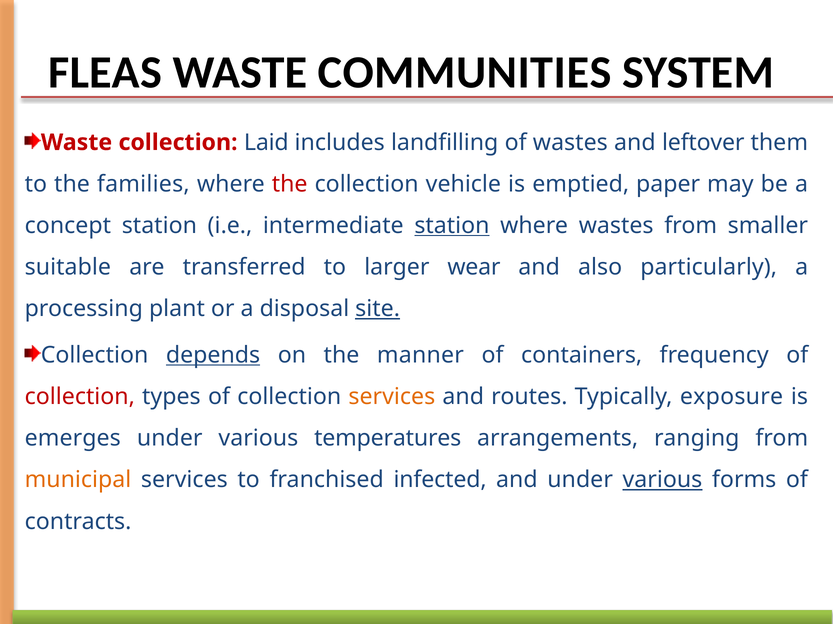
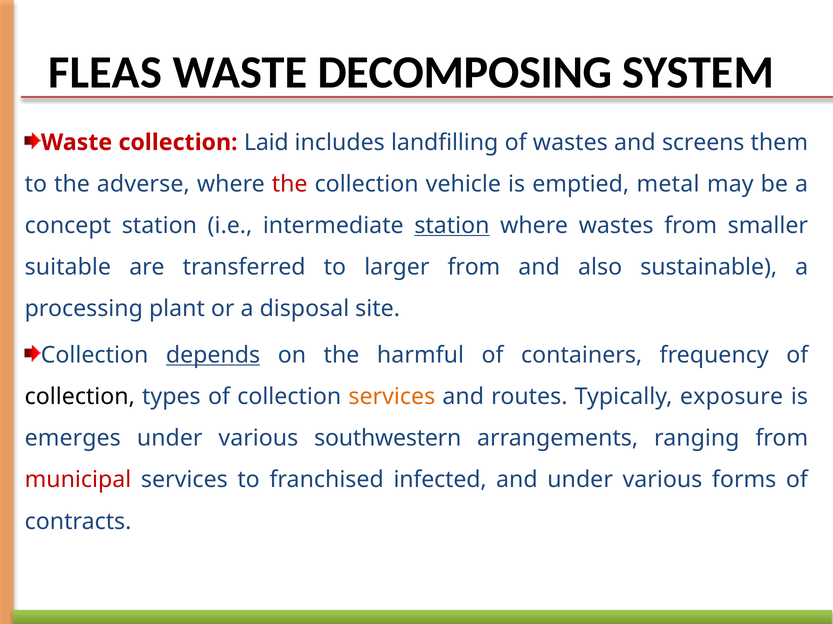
COMMUNITIES: COMMUNITIES -> DECOMPOSING (465, 72)
leftover: leftover -> screens (703, 143)
families: families -> adverse (143, 184)
paper: paper -> metal (668, 184)
larger wear: wear -> from (474, 268)
particularly: particularly -> sustainable (709, 268)
site underline: present -> none (378, 309)
manner: manner -> harmful (421, 355)
collection colour: red -> black (80, 397)
temperatures: temperatures -> southwestern (388, 439)
municipal colour: orange -> red (78, 480)
various underline: present -> none (662, 480)
